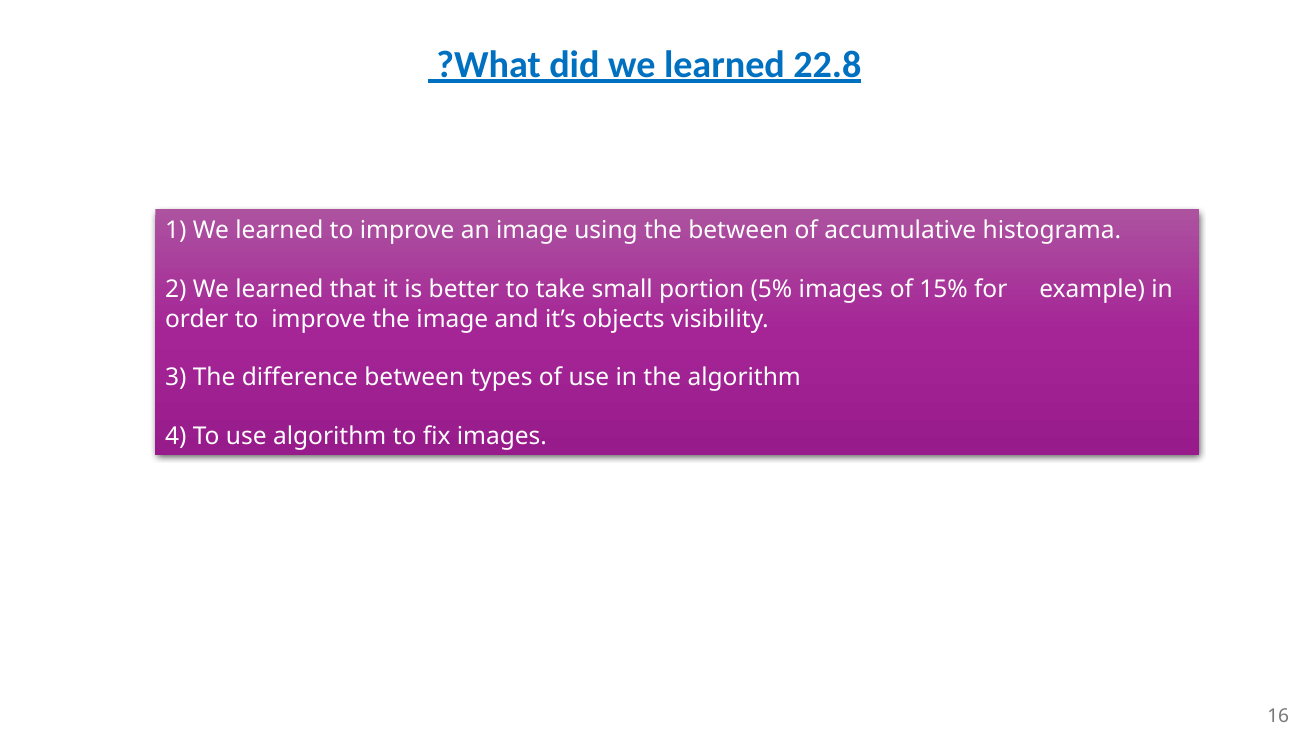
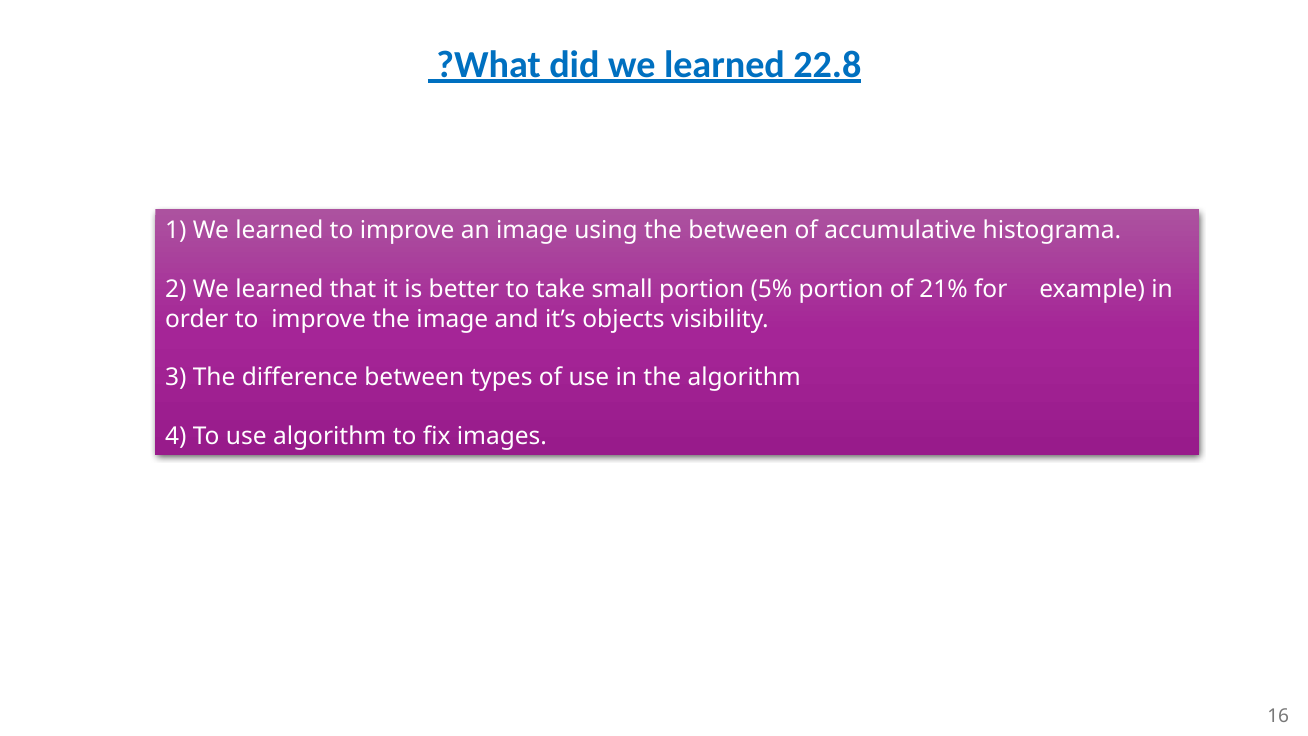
5% images: images -> portion (841, 289)
15%: 15% -> 21% (944, 289)
